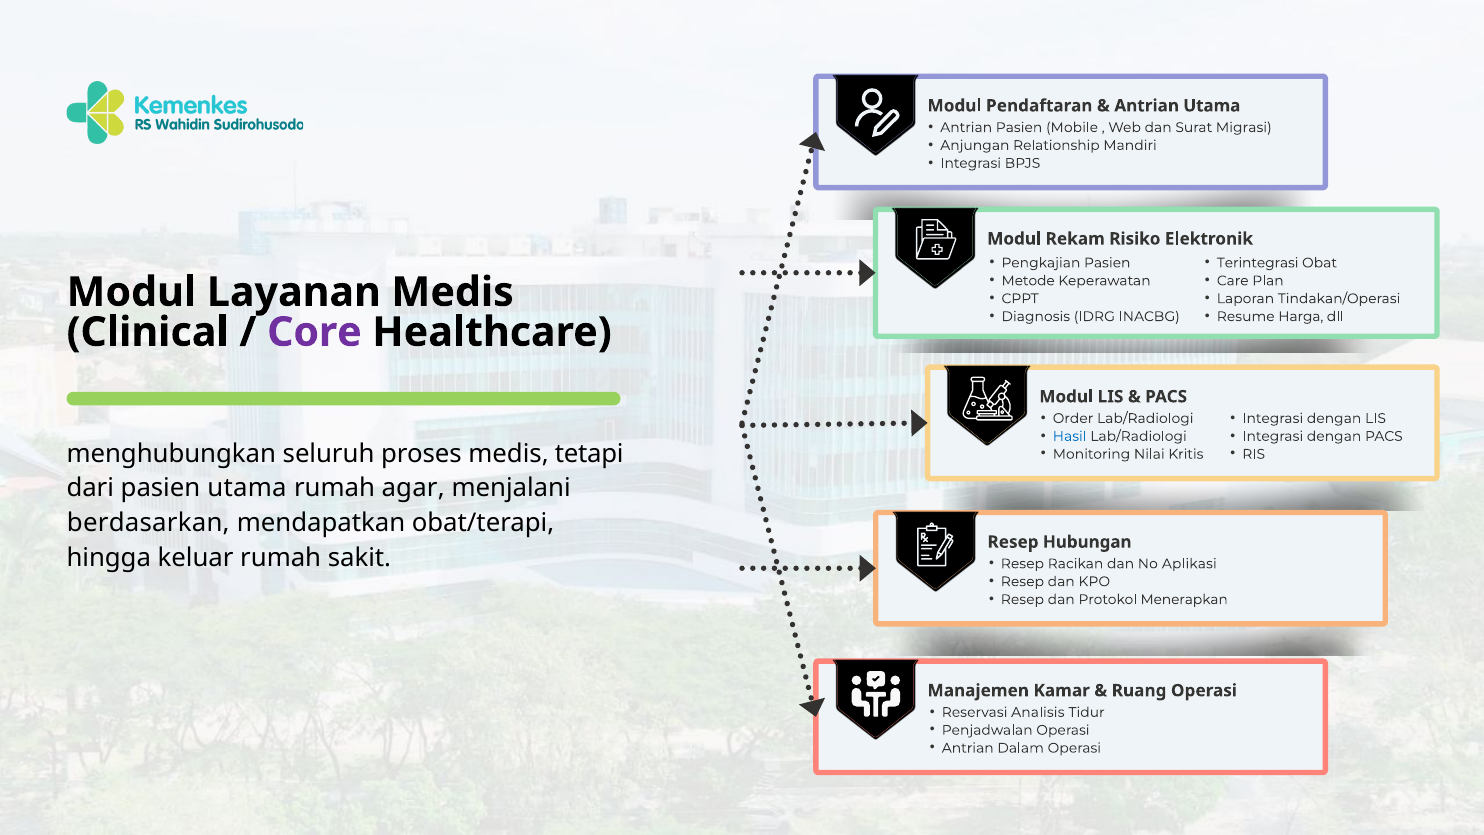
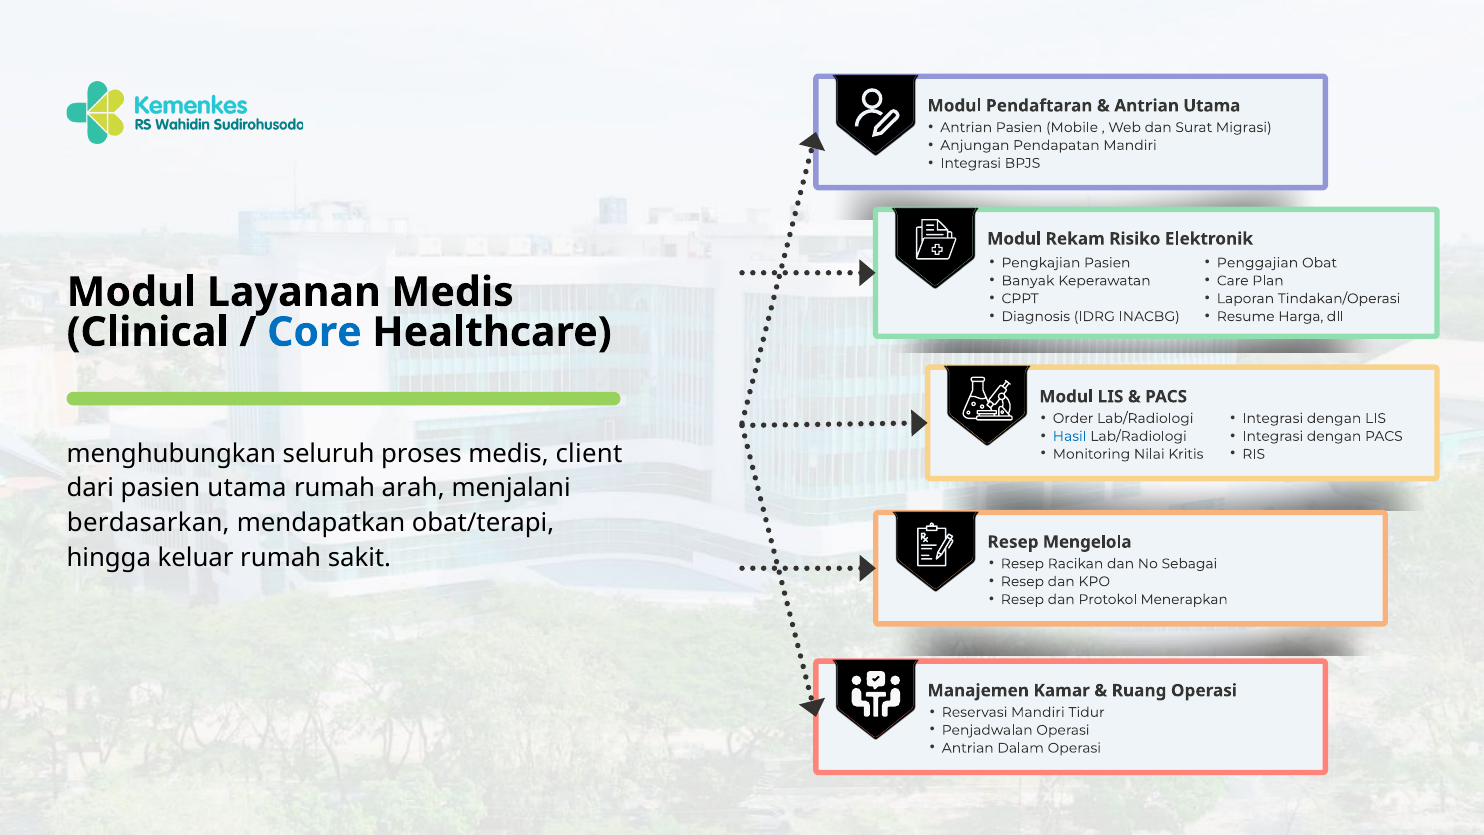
Relationship: Relationship -> Pendapatan (1056, 145)
Terintegrasi: Terintegrasi -> Penggajian (1258, 263)
Metode: Metode -> Banyak (1028, 281)
Core colour: purple -> blue (314, 332)
tetapi: tetapi -> client (589, 454)
agar: agar -> arah (413, 488)
Hubungan: Hubungan -> Mengelola (1087, 542)
Aplikasi: Aplikasi -> Sebagai (1189, 564)
Reservasi Analisis: Analisis -> Mandiri (1038, 712)
